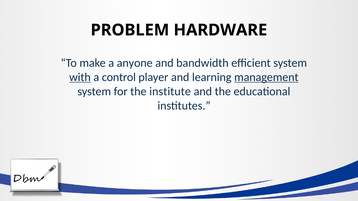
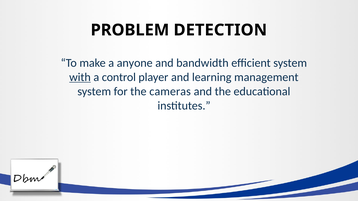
HARDWARE: HARDWARE -> DETECTION (220, 30)
management underline: present -> none (266, 77)
institute: institute -> cameras (170, 92)
